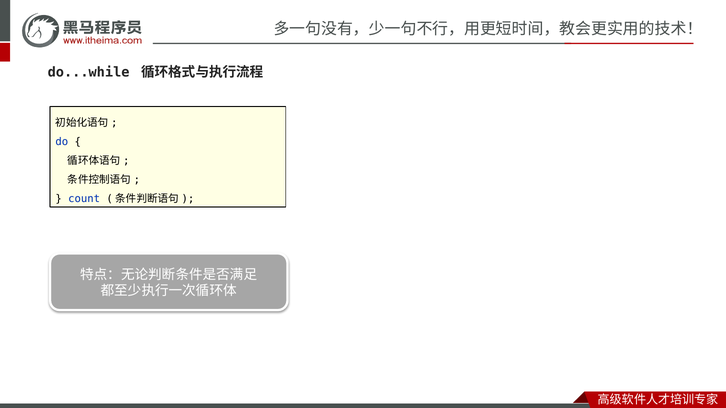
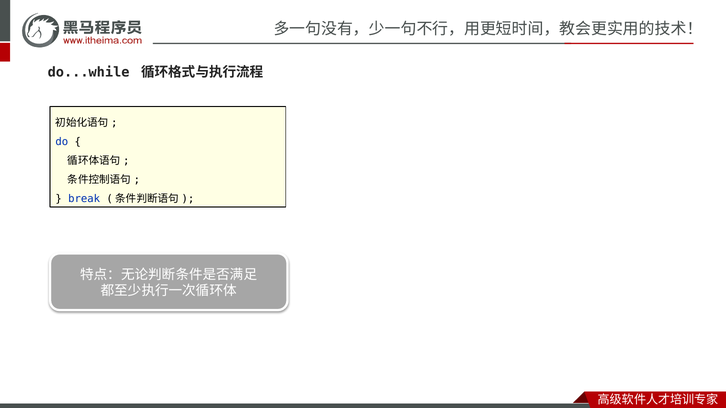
count: count -> break (84, 199)
